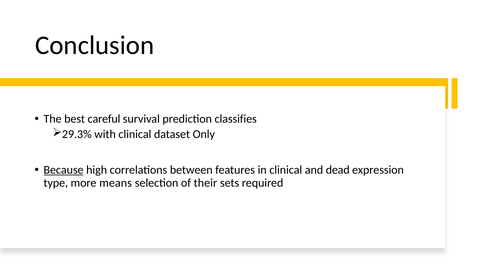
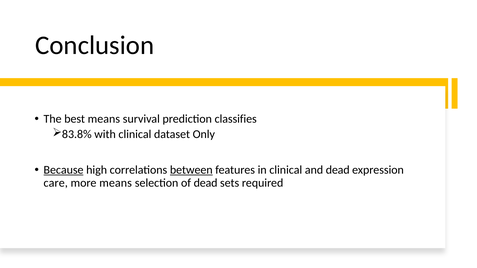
best careful: careful -> means (104, 119)
29.3%: 29.3% -> 83.8% (77, 134)
between underline: none -> present (191, 170)
type: type -> care (56, 183)
of their: their -> dead (206, 183)
